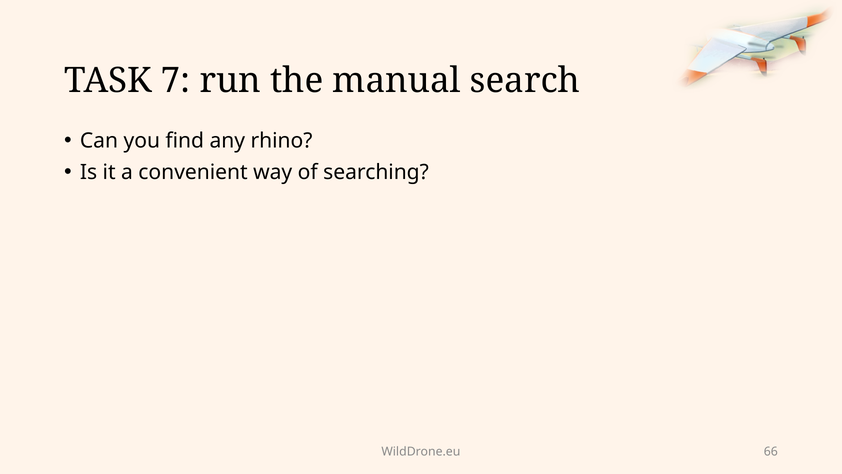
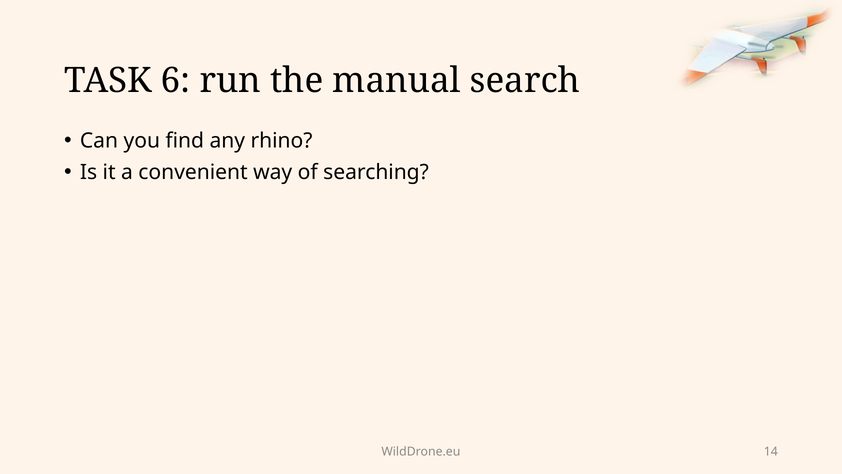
7: 7 -> 6 (176, 81)
66: 66 -> 14 (771, 451)
